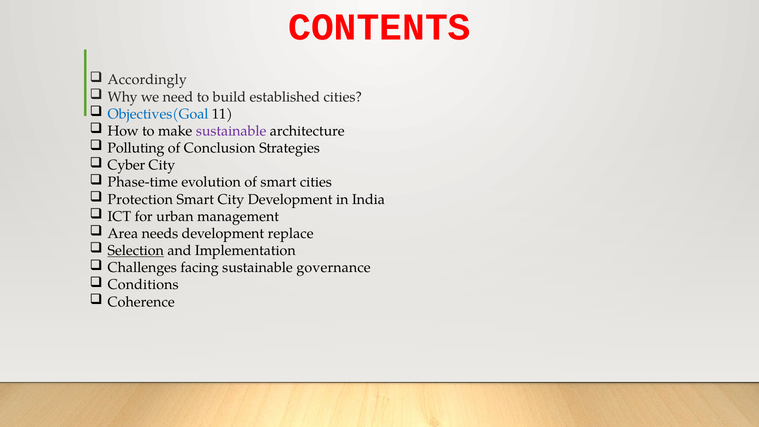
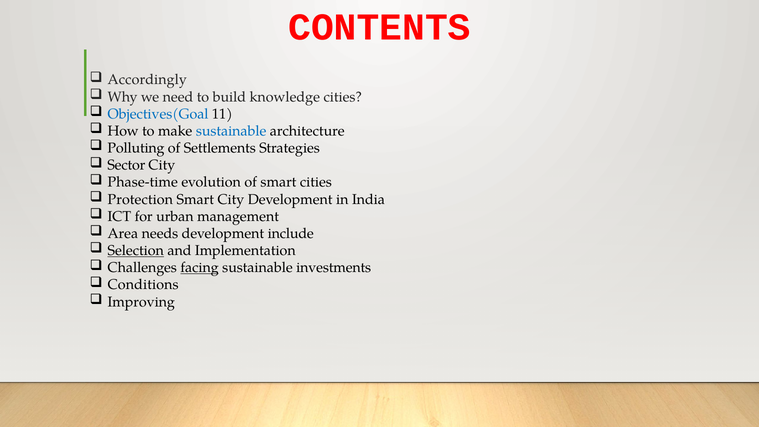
established: established -> knowledge (285, 97)
sustainable colour: purple -> blue (231, 131)
Conclusion: Conclusion -> Settlements (220, 148)
Cyber: Cyber -> Sector (126, 165)
replace: replace -> include (291, 233)
facing underline: none -> present (200, 268)
governance: governance -> investments (334, 268)
Coherence: Coherence -> Improving (141, 302)
